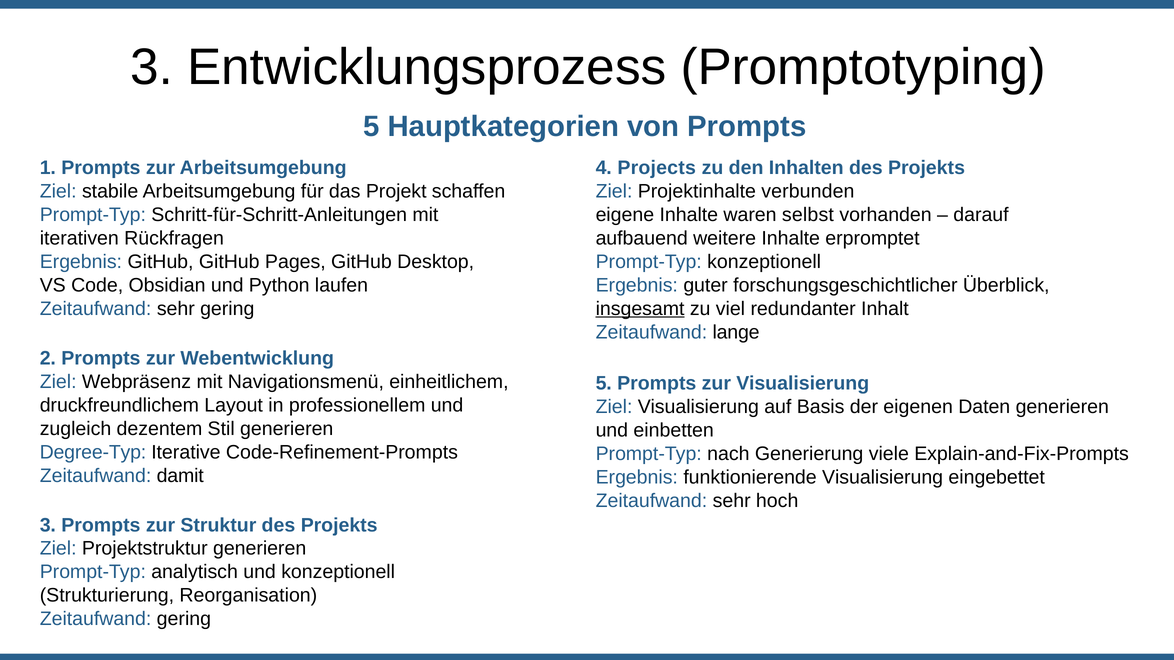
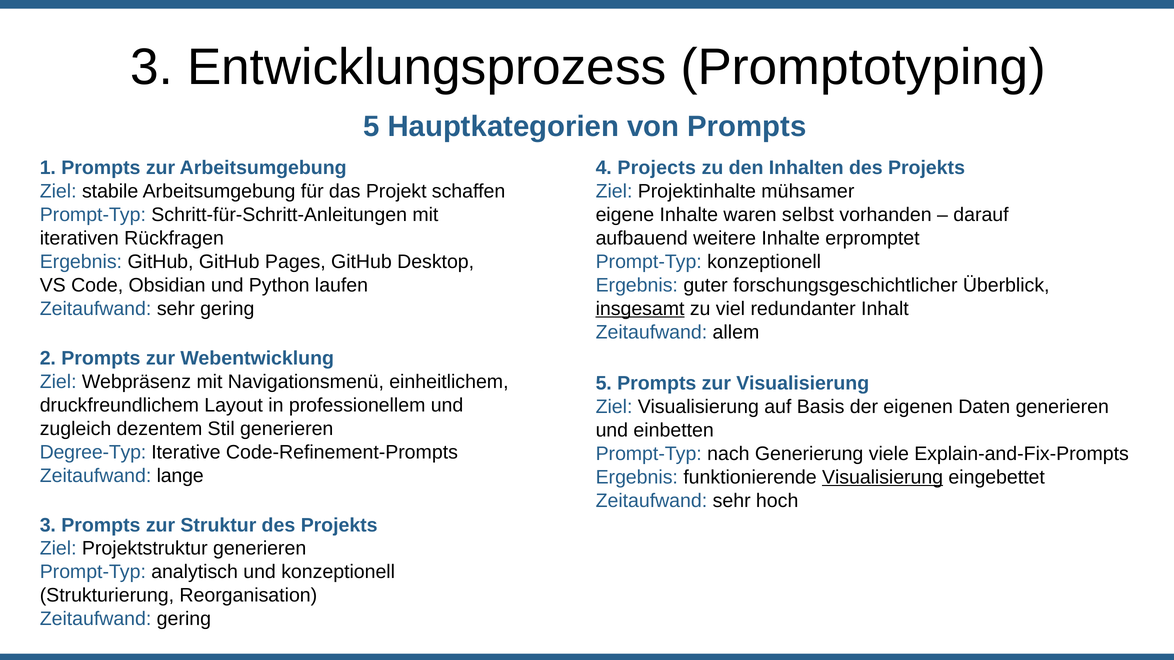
verbunden: verbunden -> mühsamer (808, 192)
lange: lange -> allem (736, 332)
damit: damit -> lange (180, 476)
Visualisierung underline: none -> present (883, 477)
